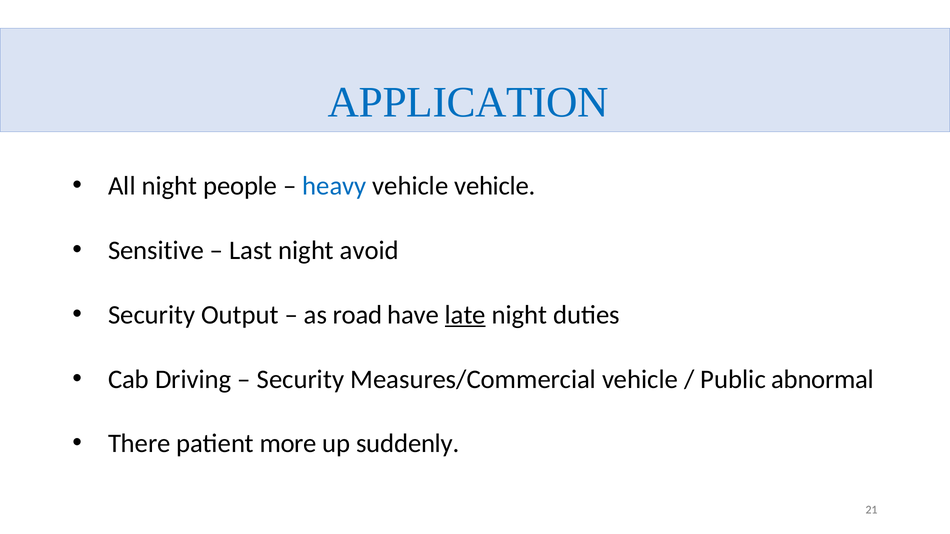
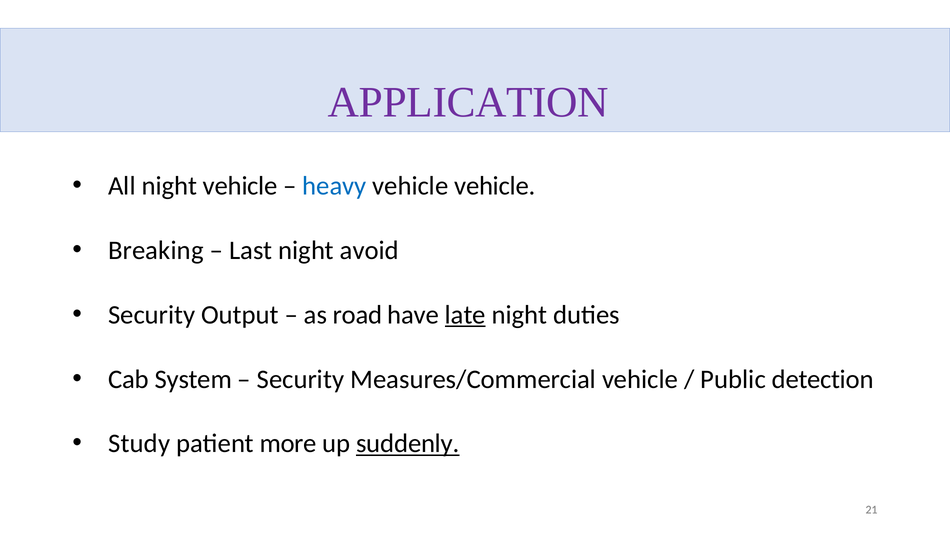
APPLICATION colour: blue -> purple (468, 102)
night people: people -> vehicle (240, 186)
Sensitive: Sensitive -> Breaking (156, 251)
Driving: Driving -> System (193, 379)
abnormal: abnormal -> detection (823, 379)
There: There -> Study (139, 444)
suddenly underline: none -> present (408, 444)
